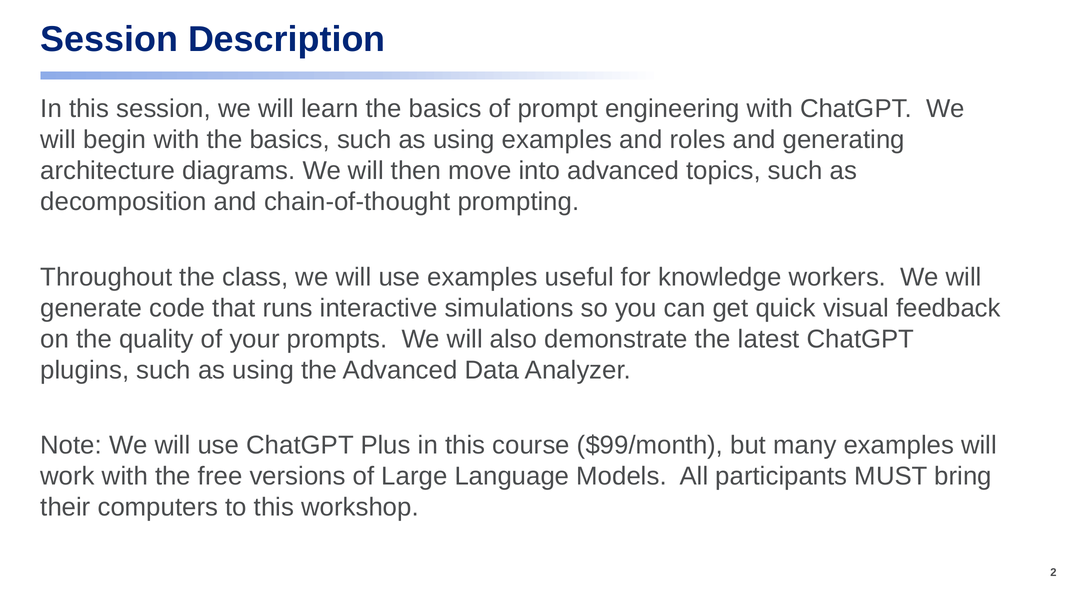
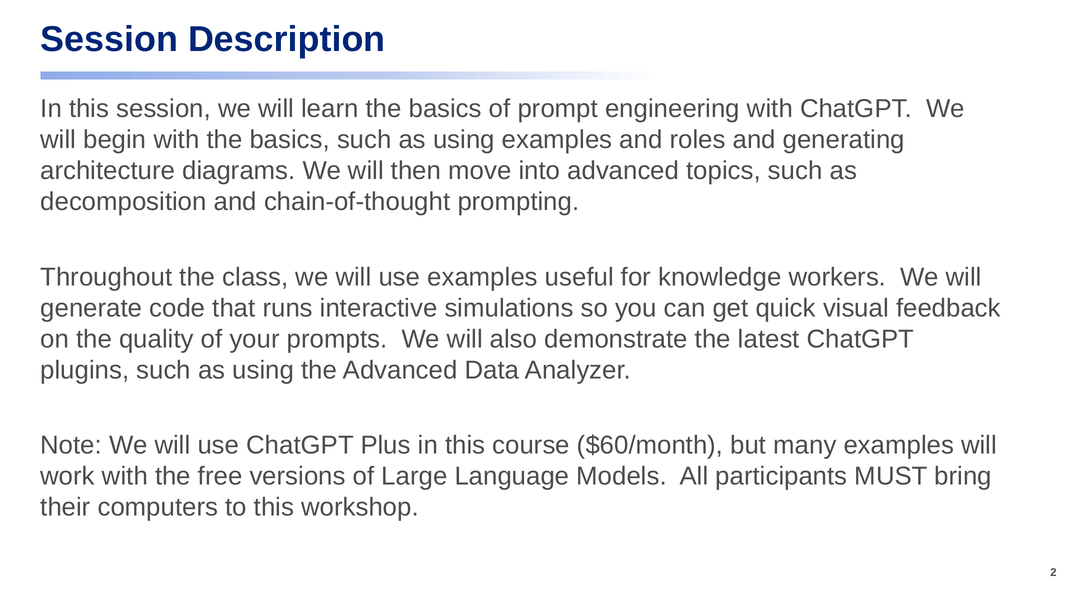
$99/month: $99/month -> $60/month (650, 445)
